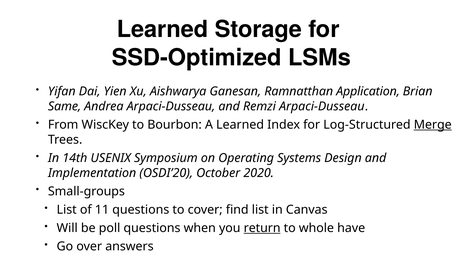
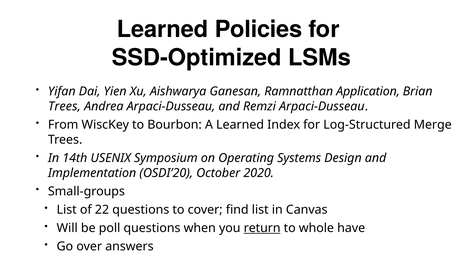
Storage: Storage -> Policies (258, 29)
Same: Same -> Trees (64, 106)
Merge underline: present -> none (433, 125)
11: 11 -> 22 (102, 209)
